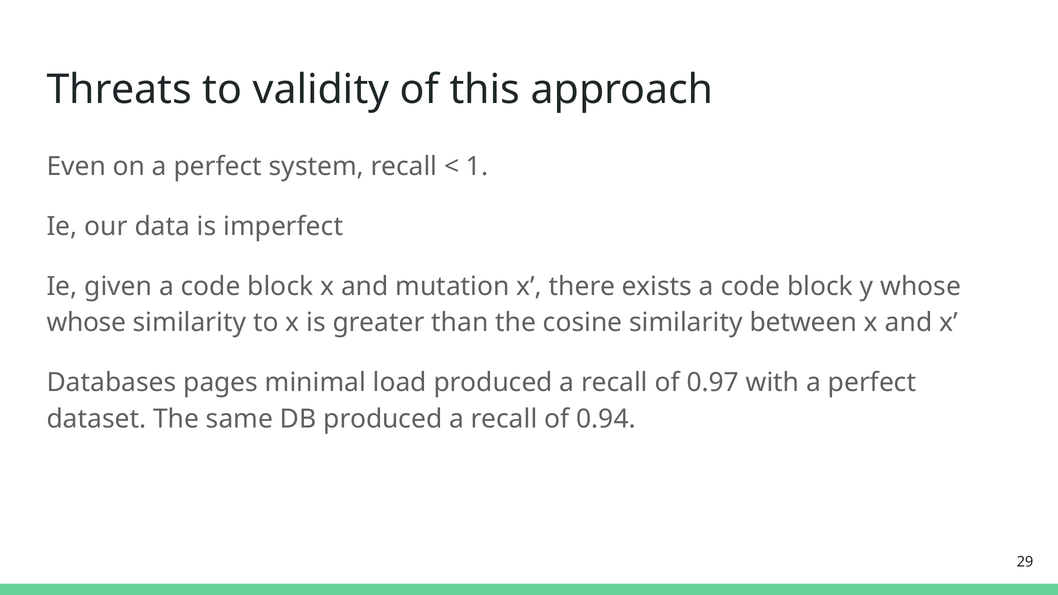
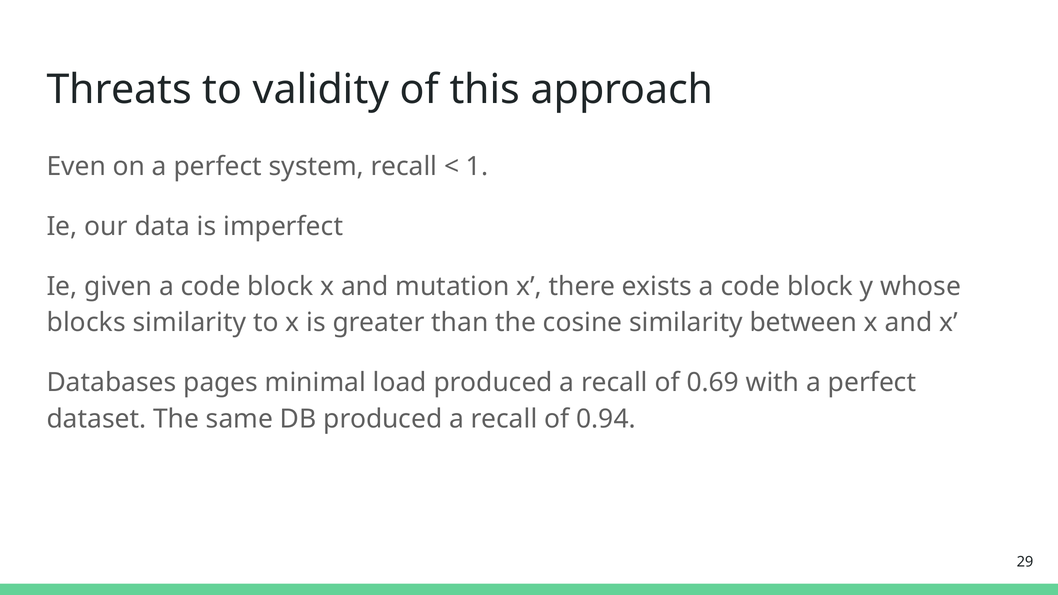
whose: whose -> blocks (86, 323)
0.97: 0.97 -> 0.69 (713, 383)
